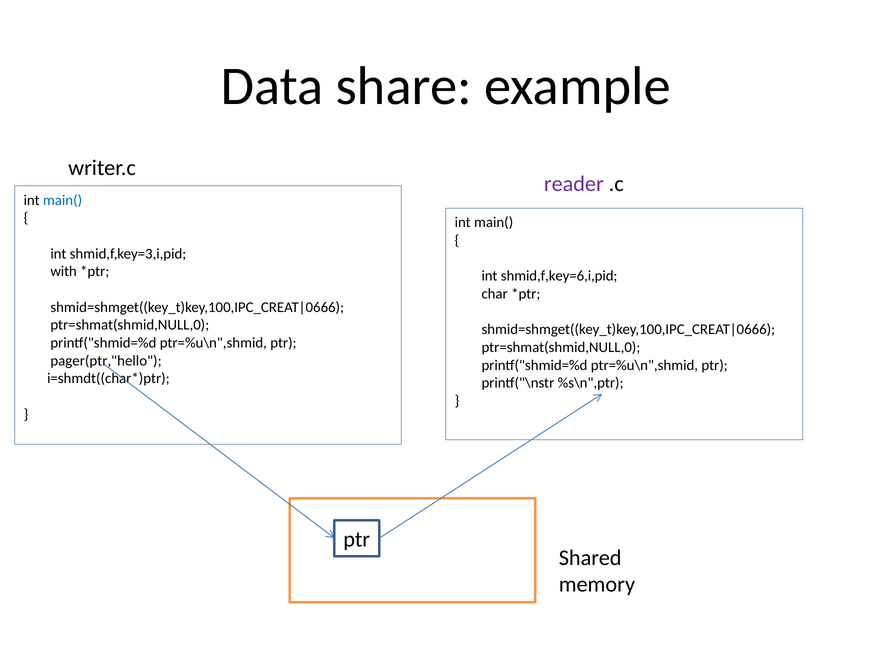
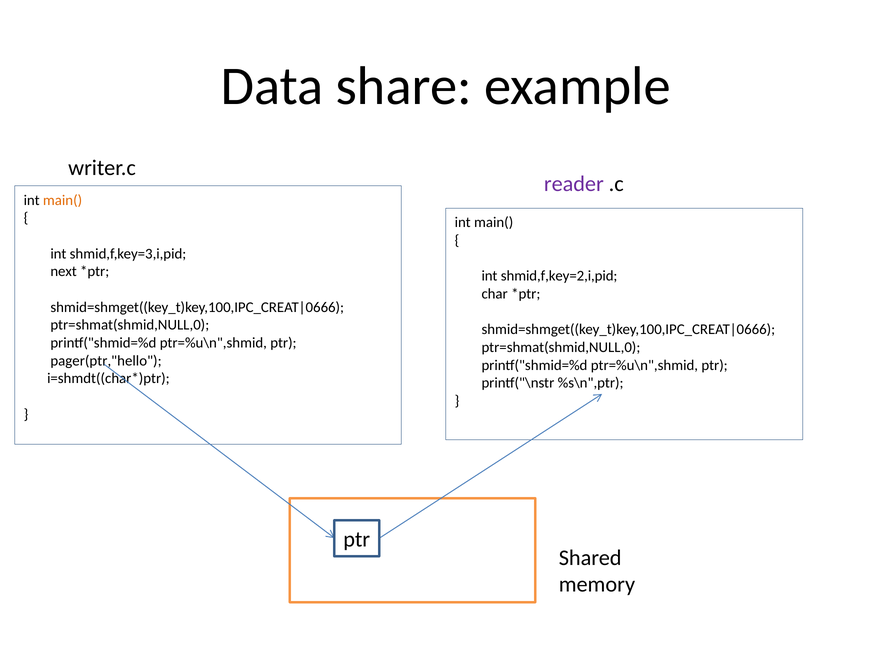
main( colour: blue -> orange (63, 200)
with: with -> next (64, 272)
shmid,f,key=6,i,pid: shmid,f,key=6,i,pid -> shmid,f,key=2,i,pid (559, 276)
